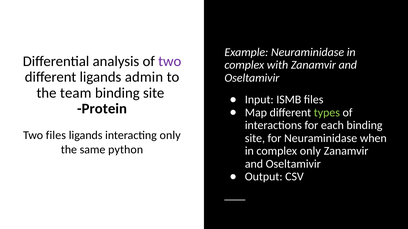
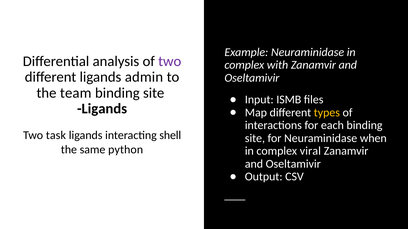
Protein: Protein -> Ligands (102, 109)
types colour: light green -> yellow (327, 113)
Two files: files -> task (56, 136)
interacting only: only -> shell (170, 136)
complex only: only -> viral (310, 151)
